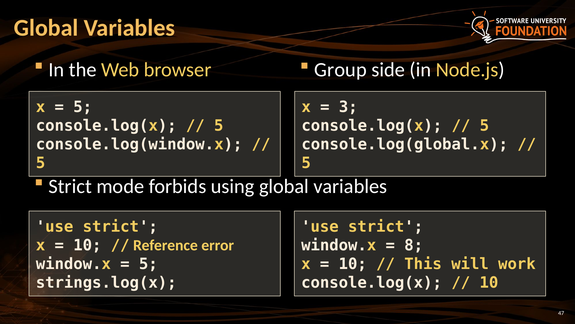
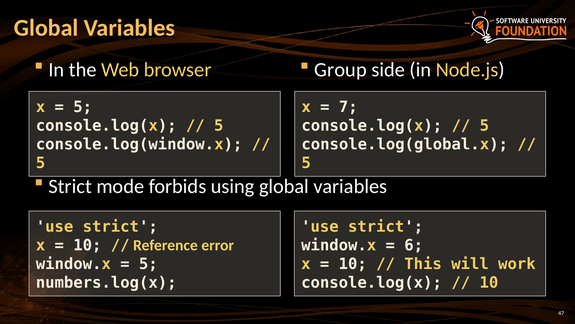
3: 3 -> 7 (348, 107)
8: 8 -> 6 (414, 245)
strings.log(x: strings.log(x -> numbers.log(x (106, 282)
